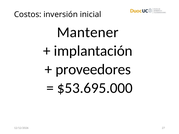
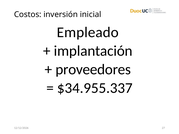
Mantener: Mantener -> Empleado (88, 32)
$53.695.000: $53.695.000 -> $34.955.337 (95, 88)
